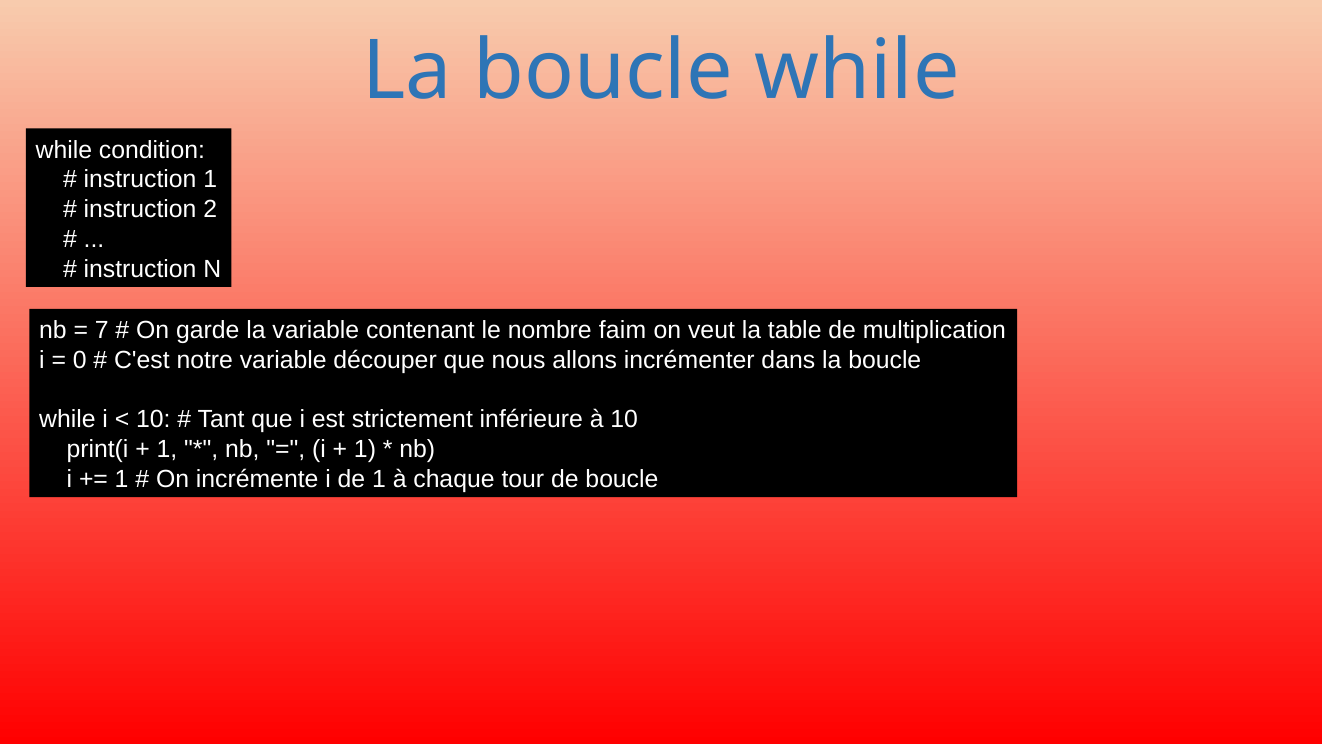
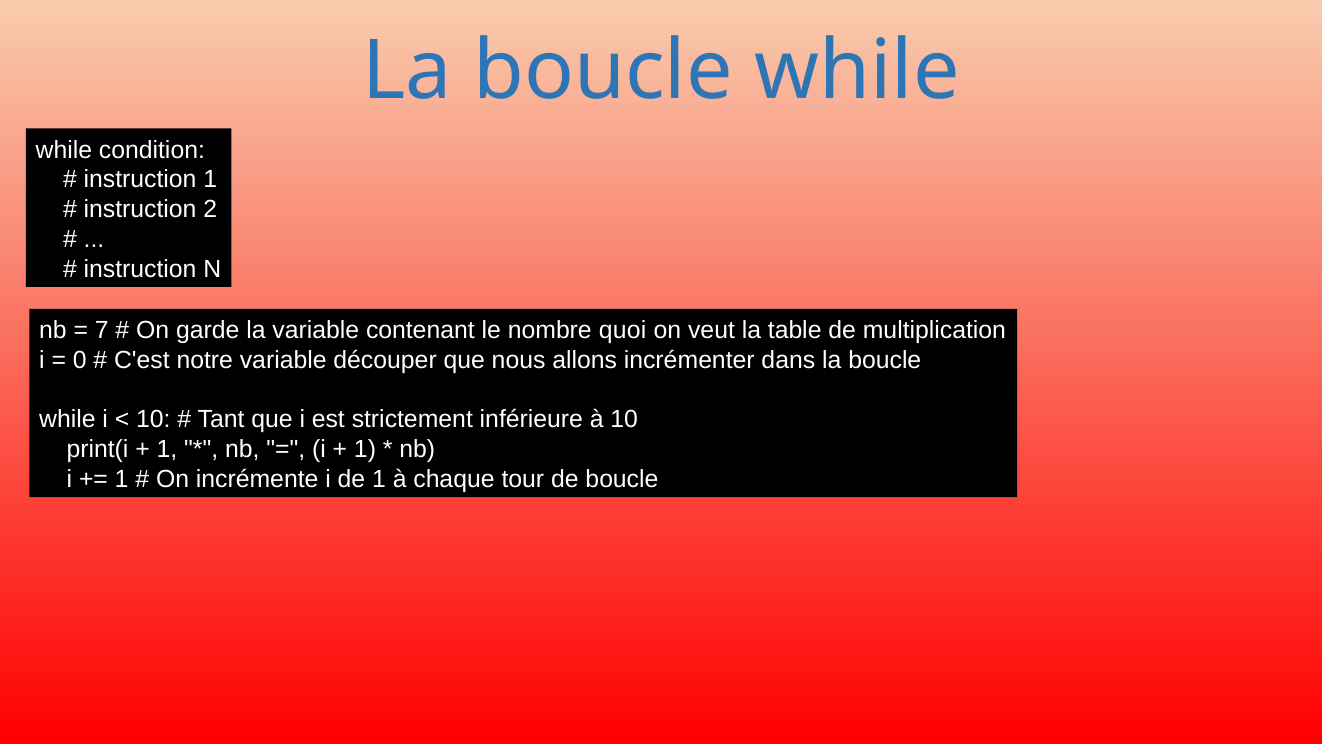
faim: faim -> quoi (623, 330)
